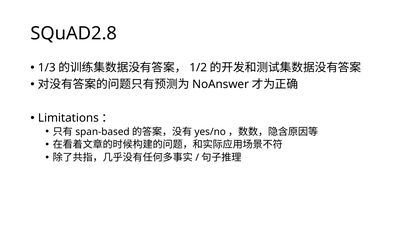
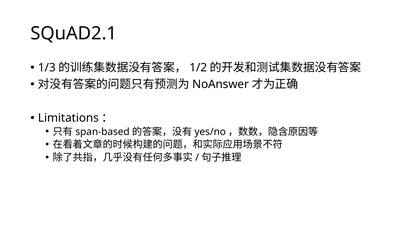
SQuAD2.8: SQuAD2.8 -> SQuAD2.1 (74, 34)
